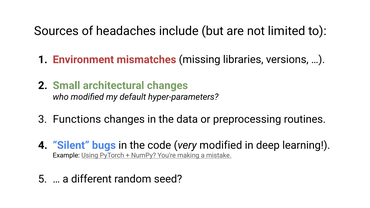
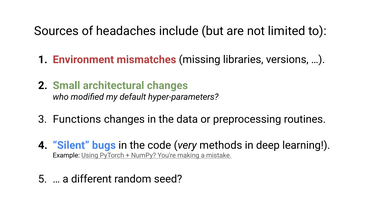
very modified: modified -> methods (221, 145)
